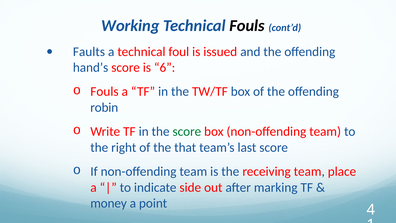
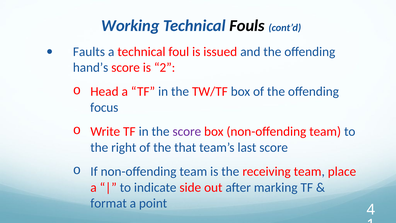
6: 6 -> 2 (165, 67)
Fouls: Fouls -> Head (104, 92)
robin: robin -> focus (104, 107)
score colour: green -> purple (187, 131)
money: money -> format (109, 203)
